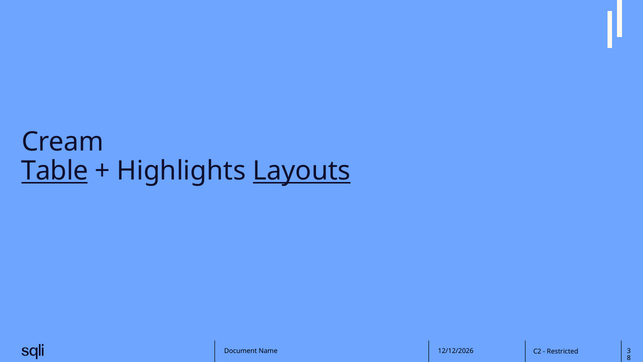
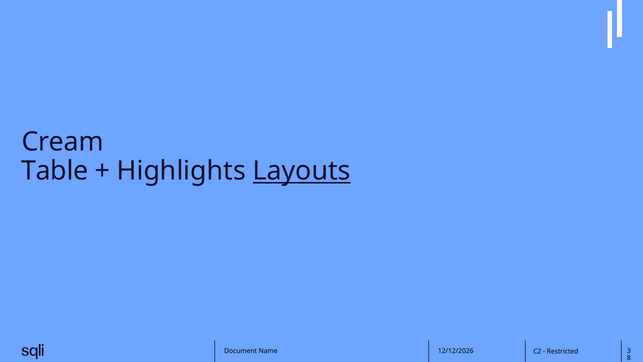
Table underline: present -> none (55, 171)
